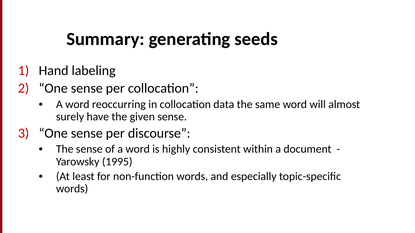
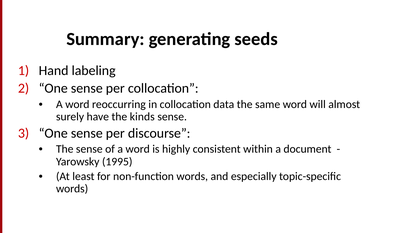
given: given -> kinds (142, 117)
